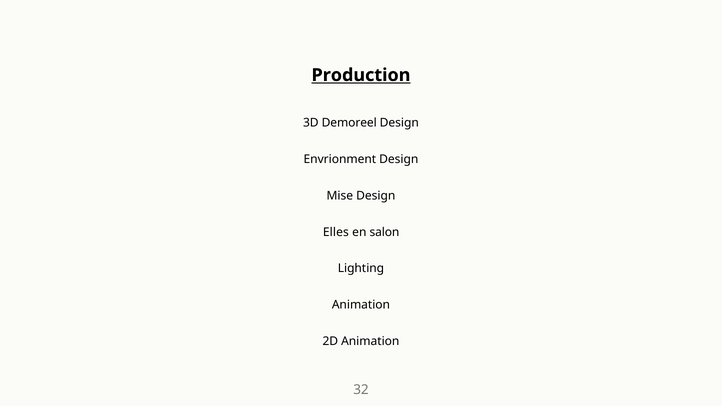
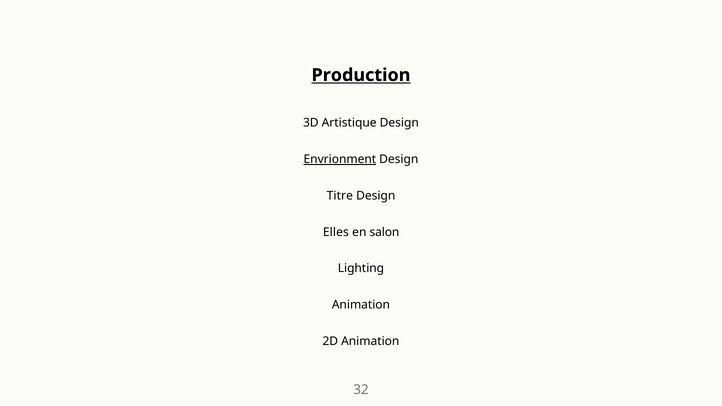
Demoreel: Demoreel -> Artistique (349, 123)
Envrionment underline: none -> present (340, 159)
Mise: Mise -> Titre (340, 196)
